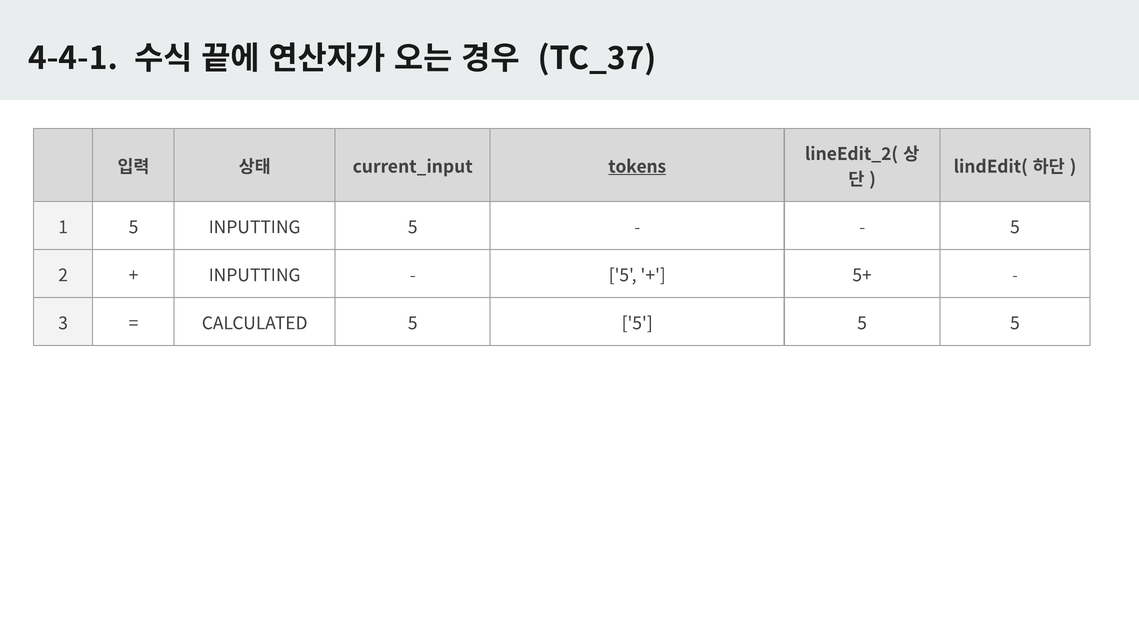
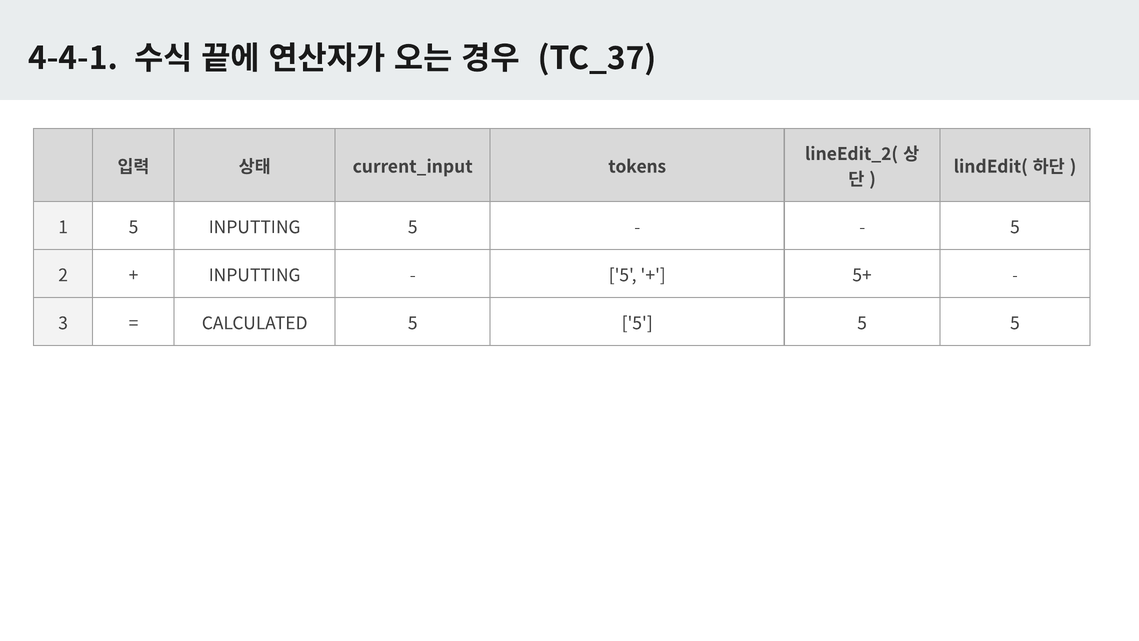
tokens underline: present -> none (637, 167)
